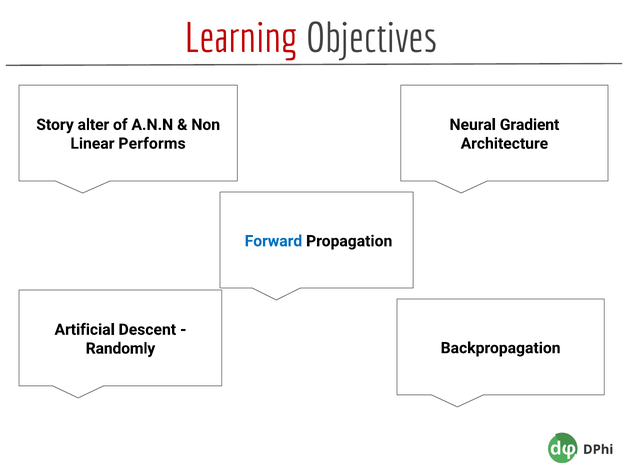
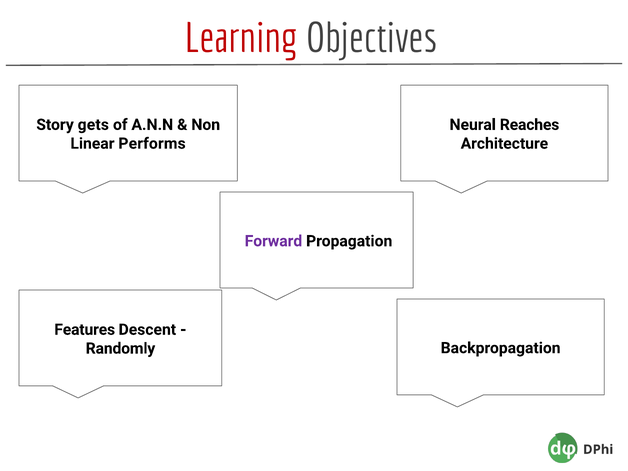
alter: alter -> gets (93, 125)
Gradient: Gradient -> Reaches (530, 125)
Forward colour: blue -> purple (273, 241)
Artificial: Artificial -> Features (85, 330)
